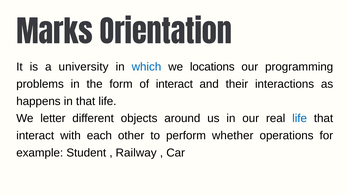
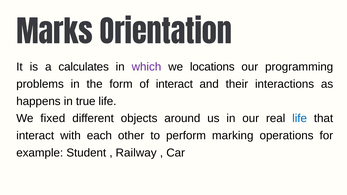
university: university -> calculates (84, 67)
which colour: blue -> purple (146, 67)
in that: that -> true (86, 101)
letter: letter -> fixed (53, 119)
whether: whether -> marking (233, 136)
